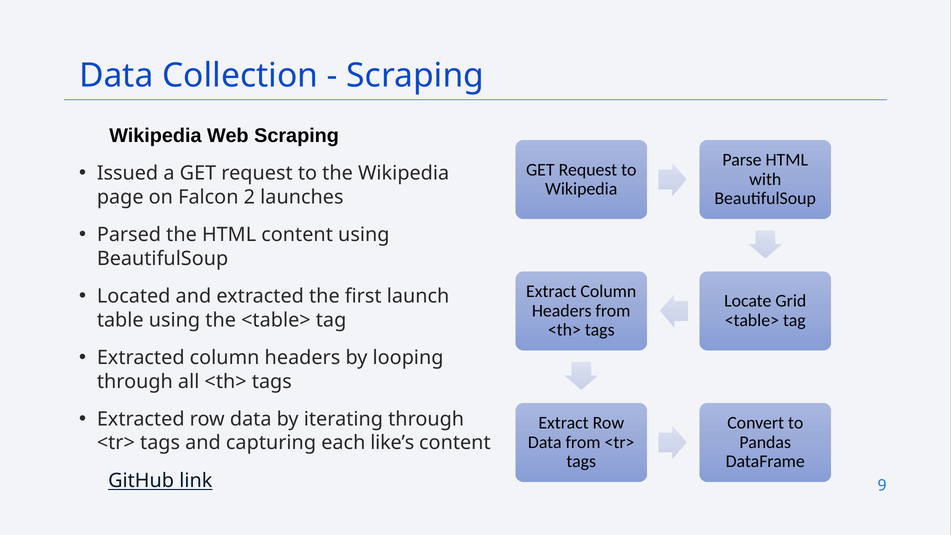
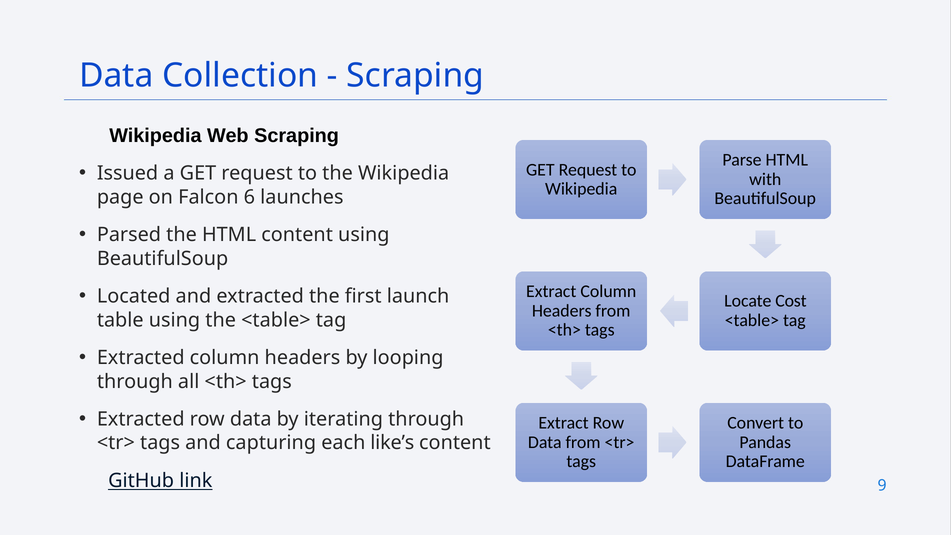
2: 2 -> 6 (249, 197)
Grid: Grid -> Cost (791, 301)
